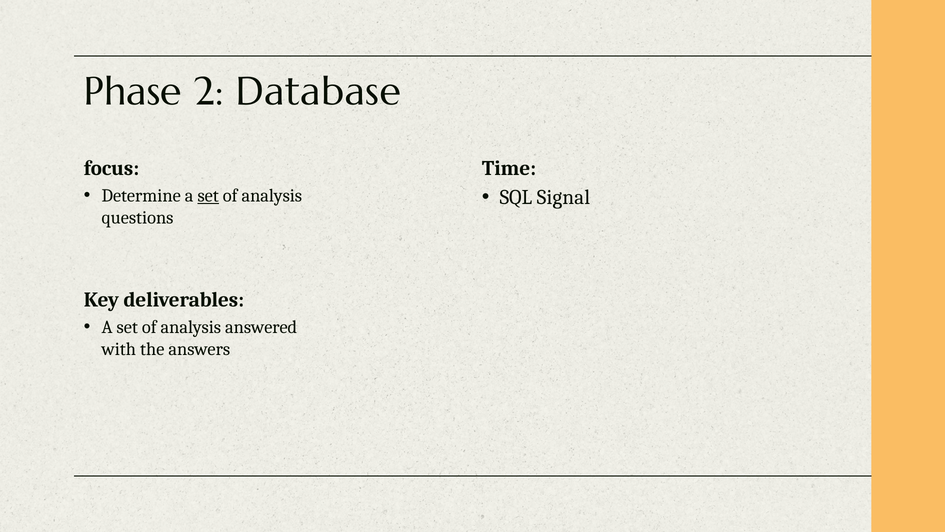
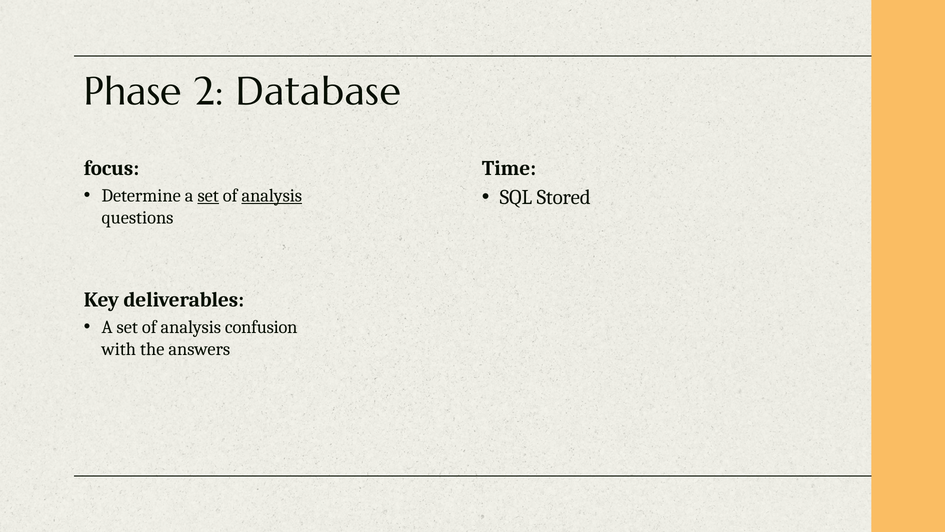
analysis underline: none -> present (272, 195)
Signal: Signal -> Stored (564, 197)
answered: answered -> confusion (261, 327)
